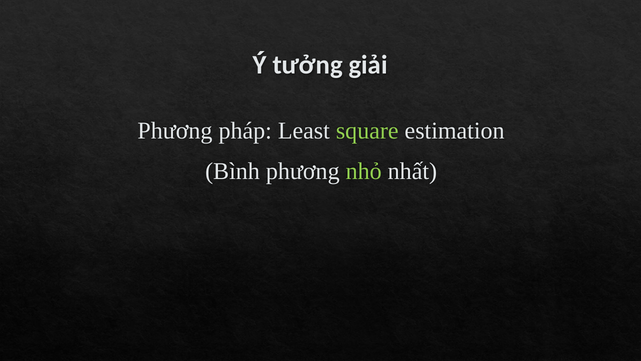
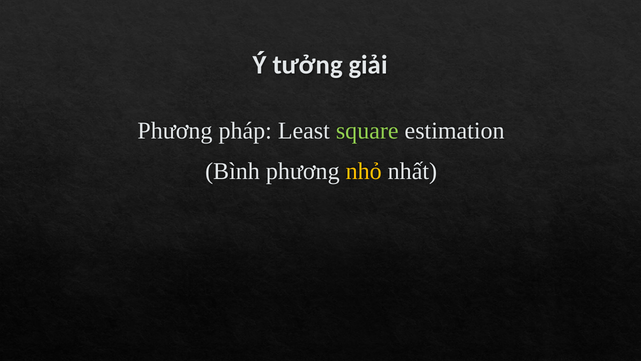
nhỏ colour: light green -> yellow (364, 171)
